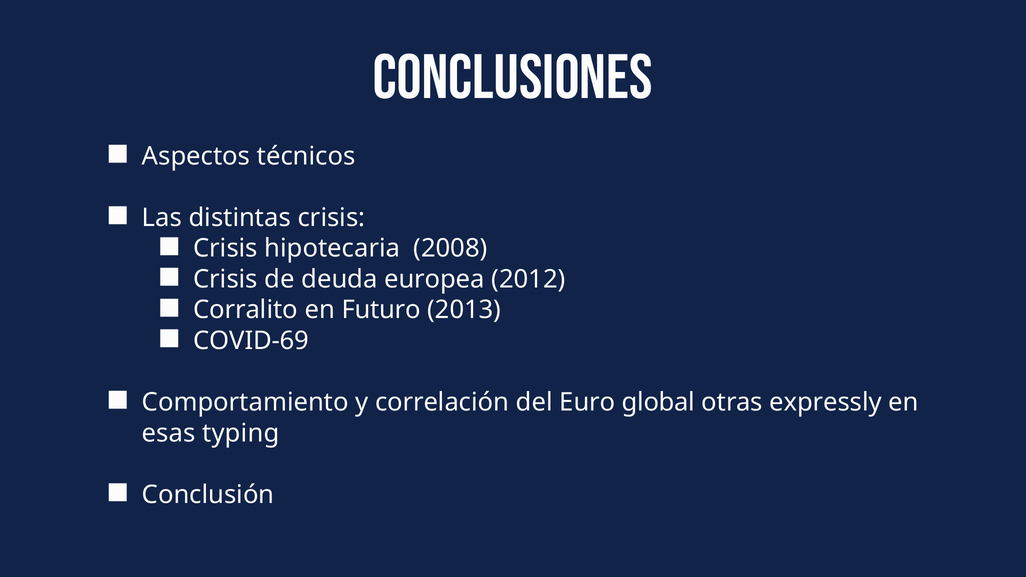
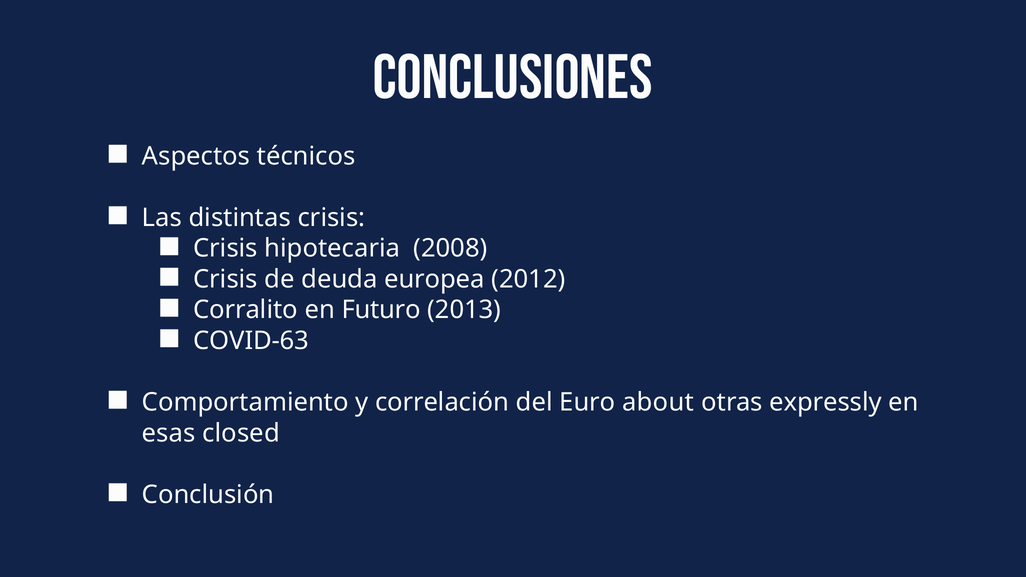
COVID-69: COVID-69 -> COVID-63 (251, 341)
global: global -> about (658, 402)
typing: typing -> closed (241, 433)
